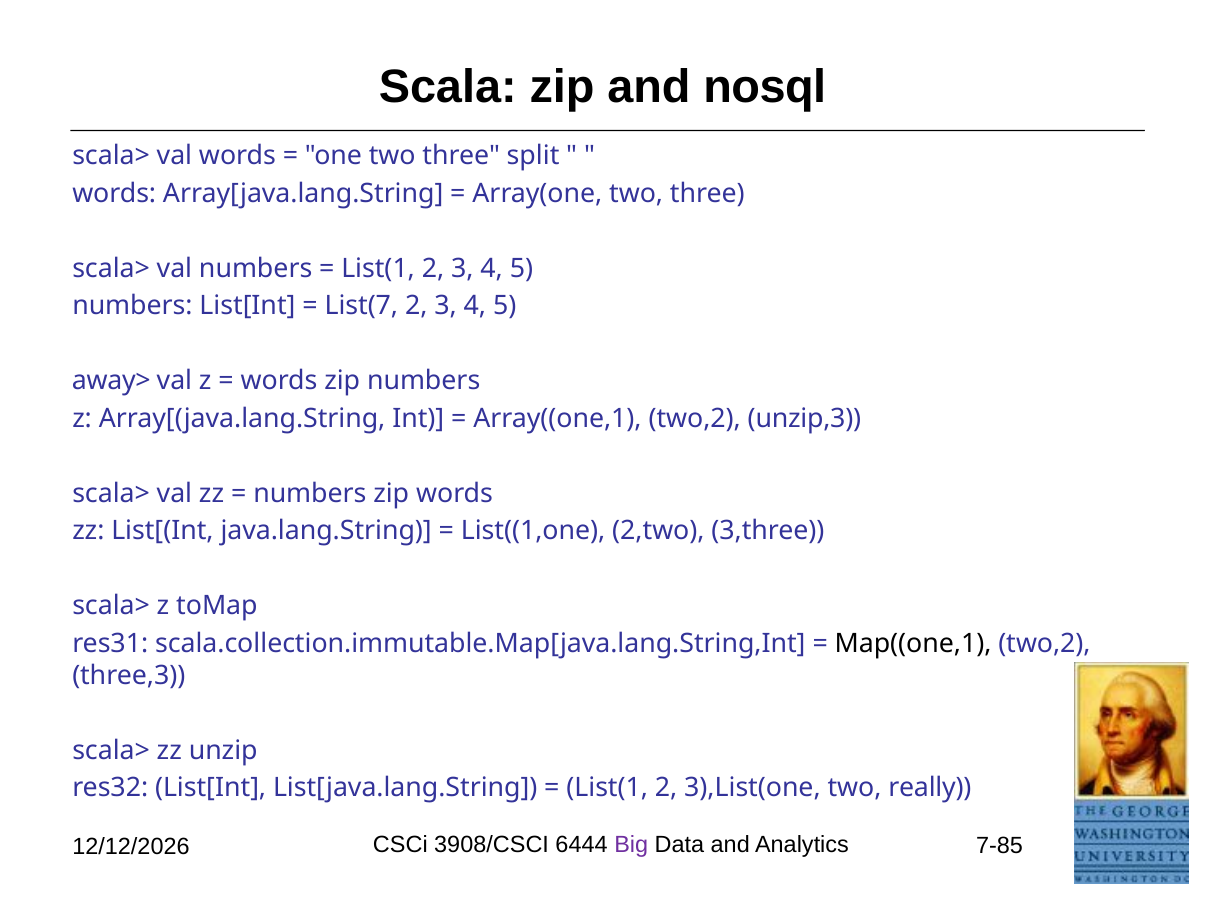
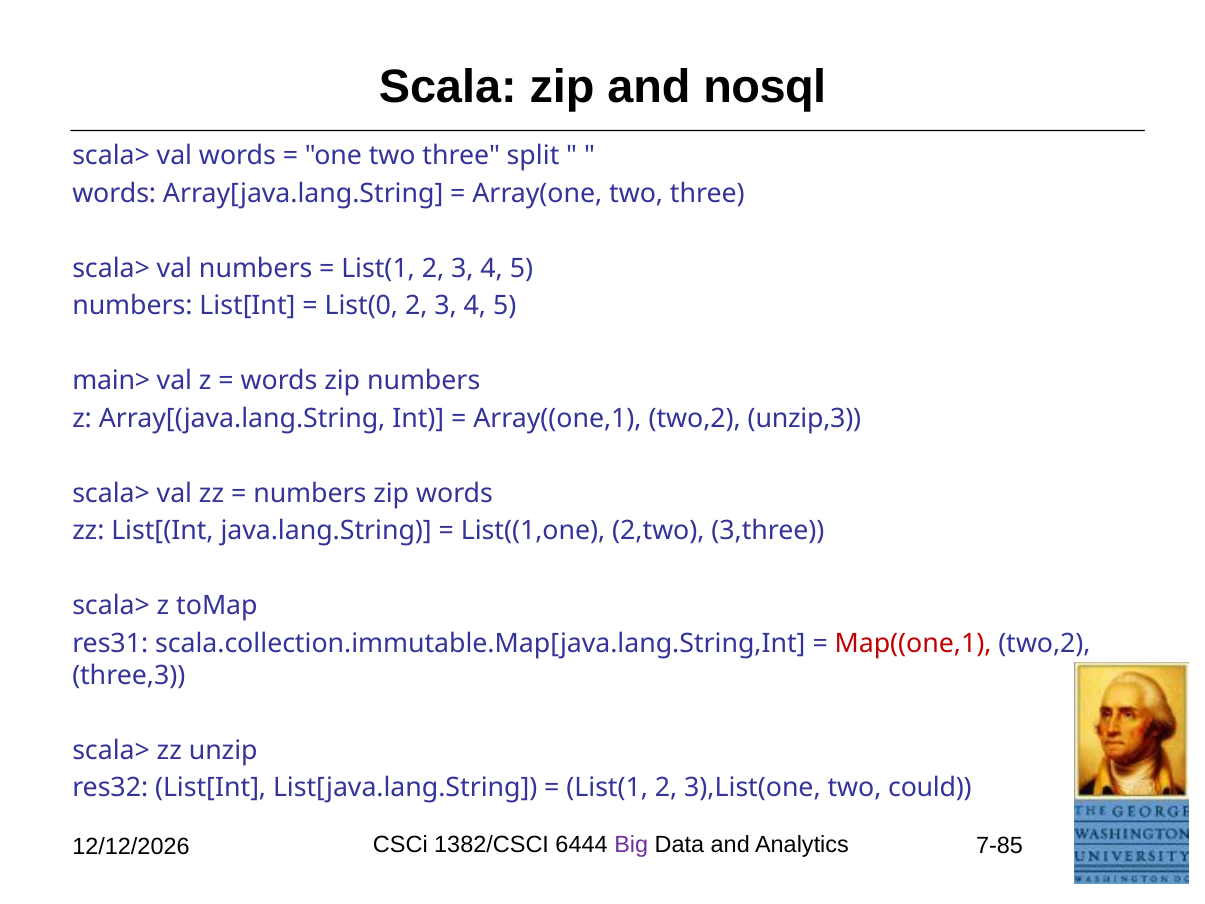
List(7: List(7 -> List(0 (361, 306)
away>: away> -> main> (111, 381)
Map((one,1 colour: black -> red (913, 643)
really: really -> could (930, 788)
3908/CSCI: 3908/CSCI -> 1382/CSCI (492, 845)
